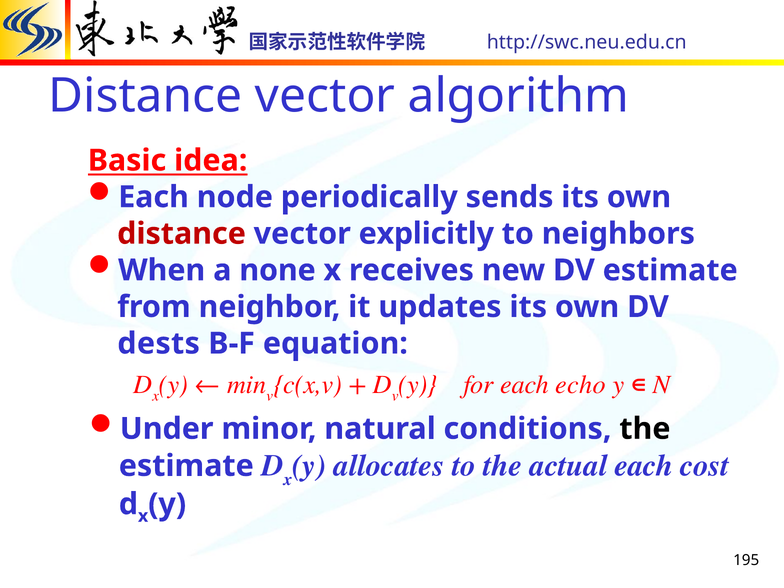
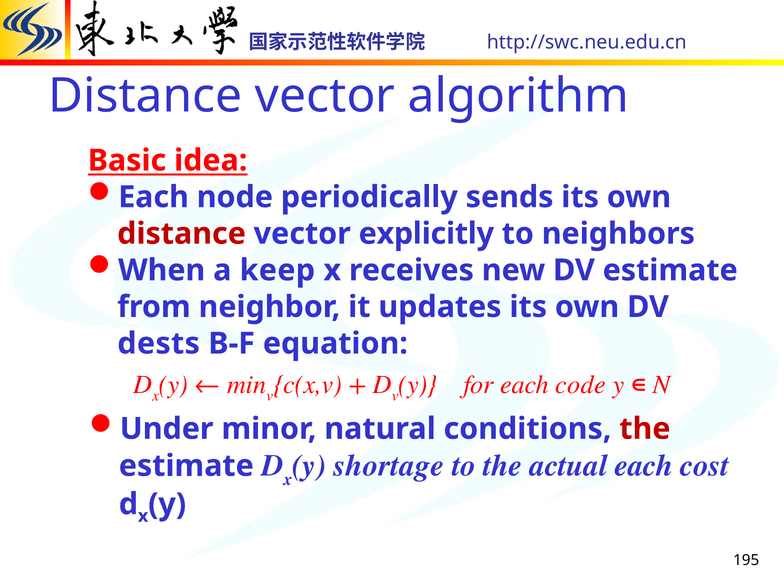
none: none -> keep (277, 270)
echo: echo -> code (581, 384)
the colour: black -> red (645, 429)
allocates: allocates -> shortage (389, 466)
